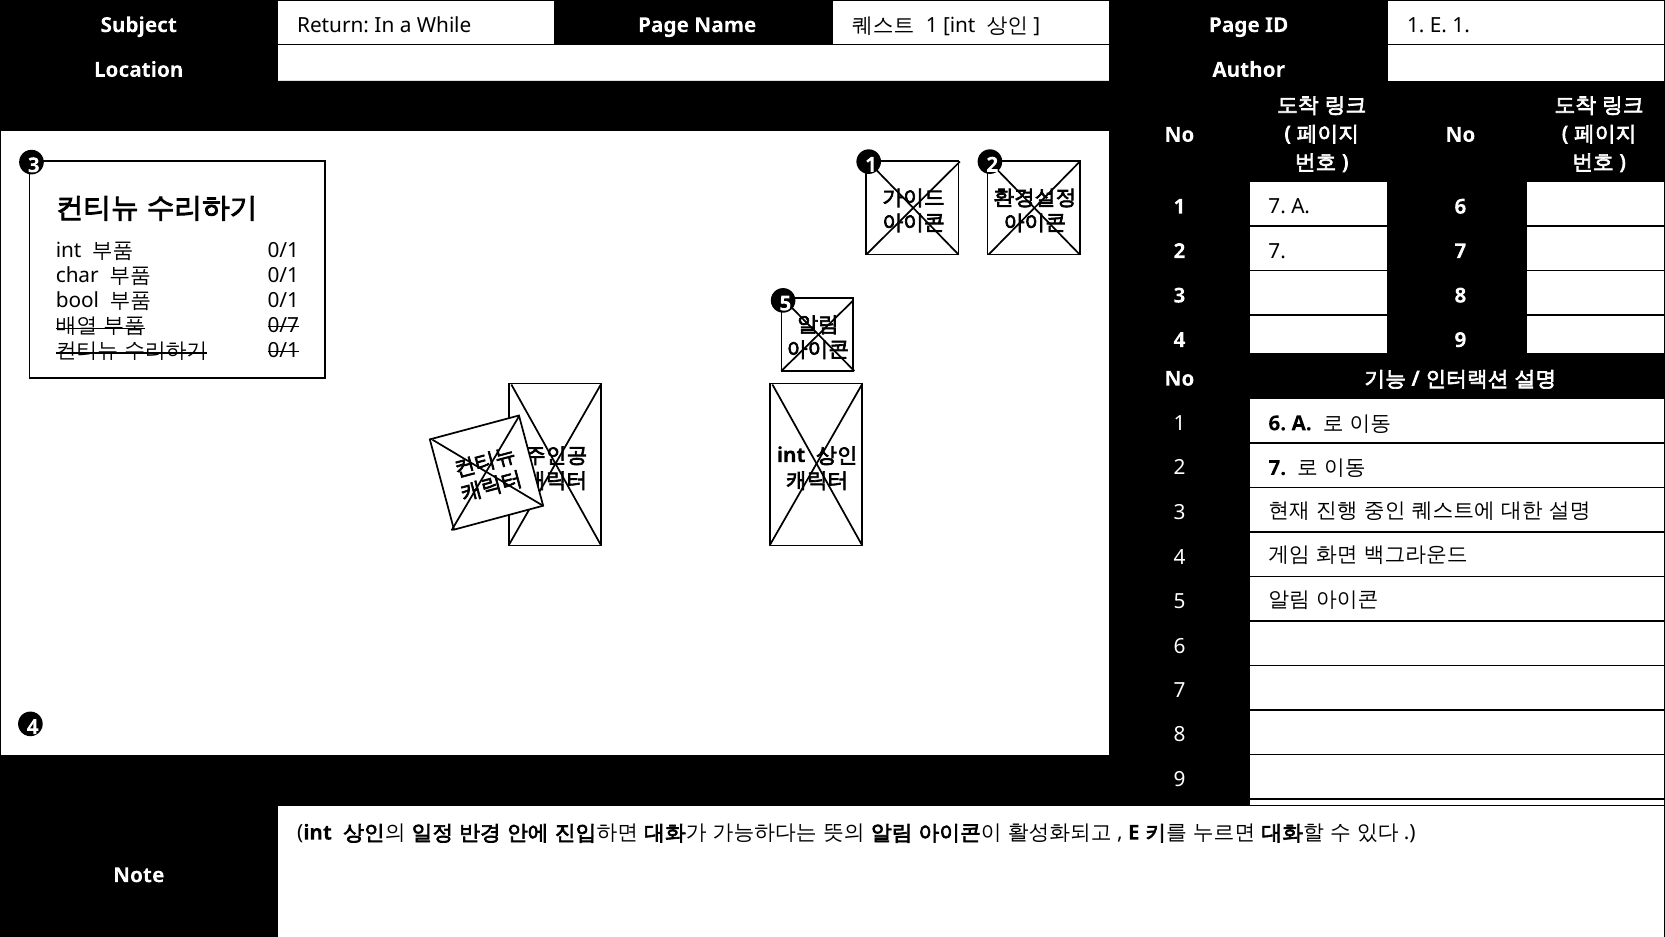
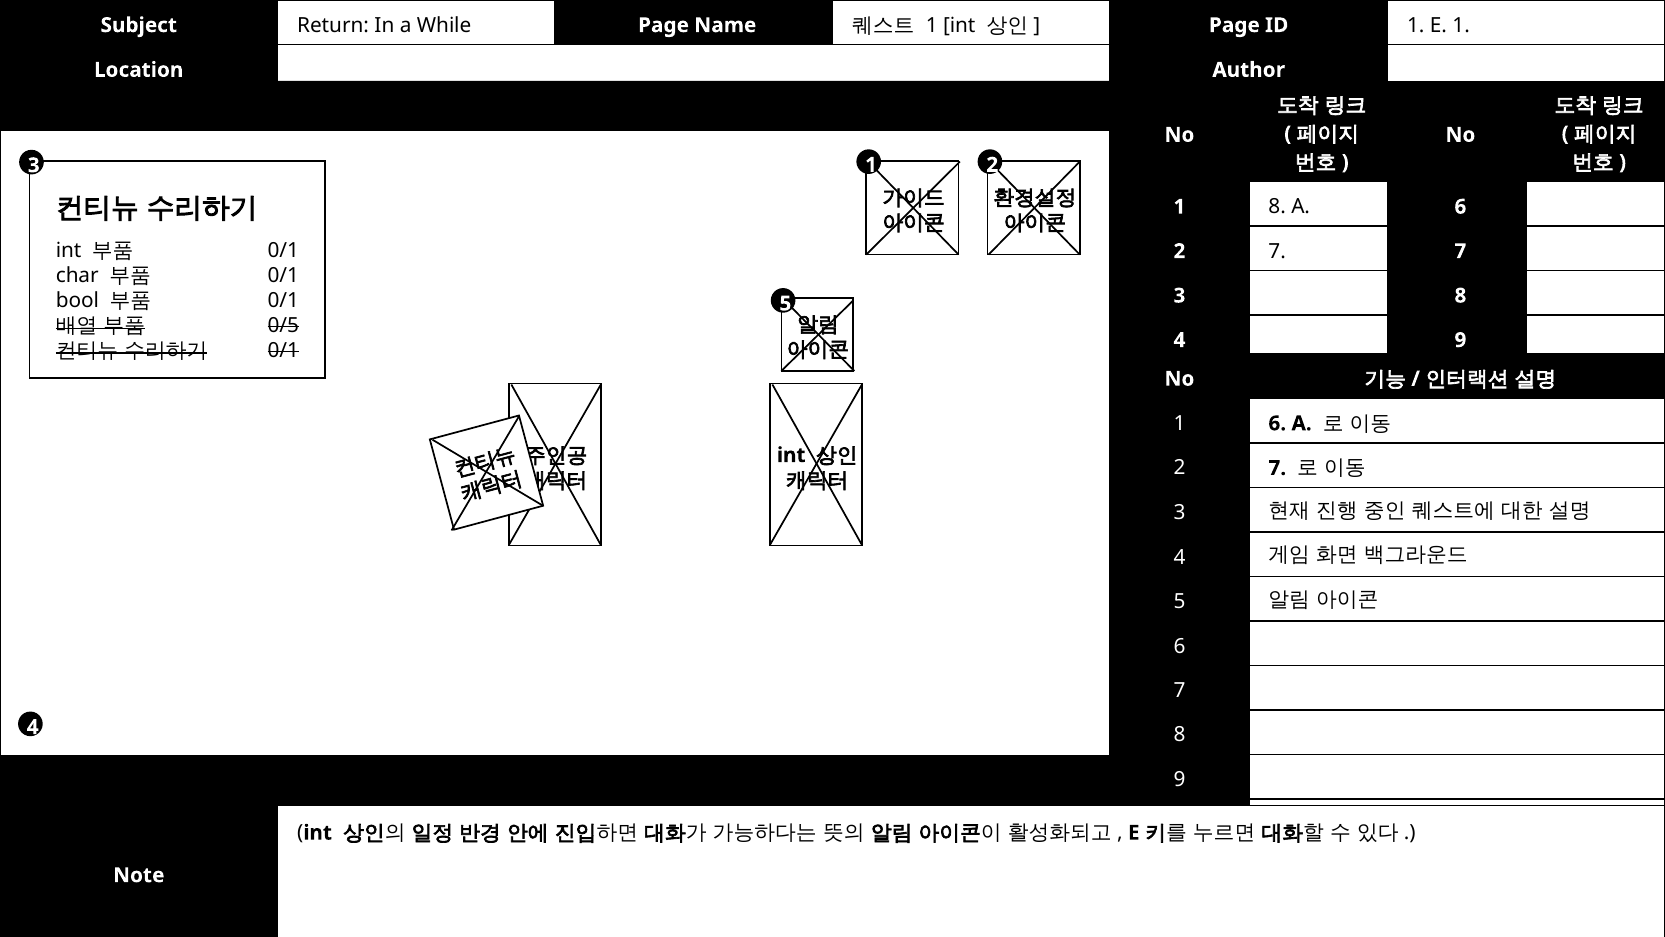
1 7: 7 -> 8 (1277, 207)
0/7: 0/7 -> 0/5 (283, 326)
